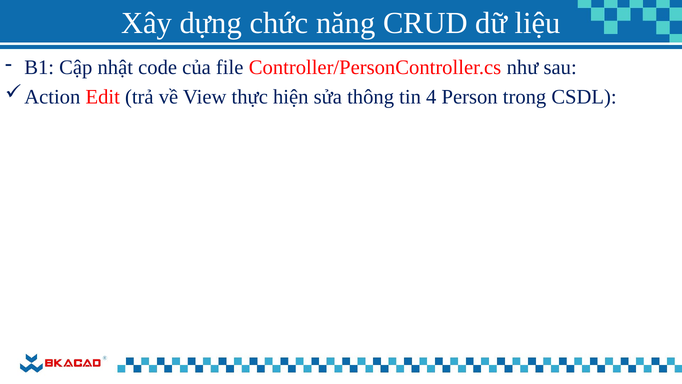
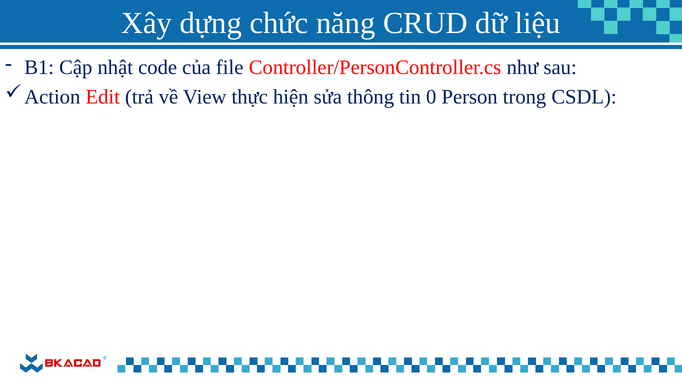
4: 4 -> 0 (431, 97)
